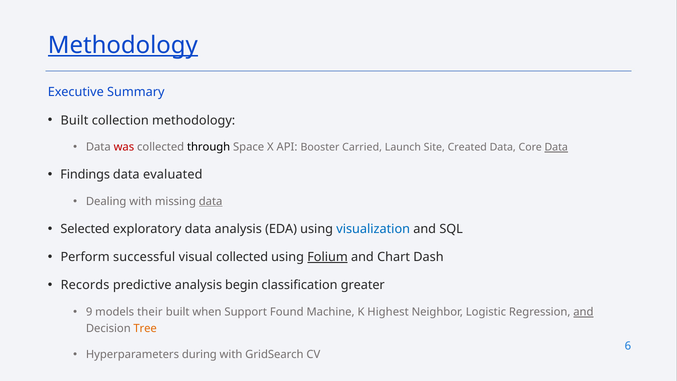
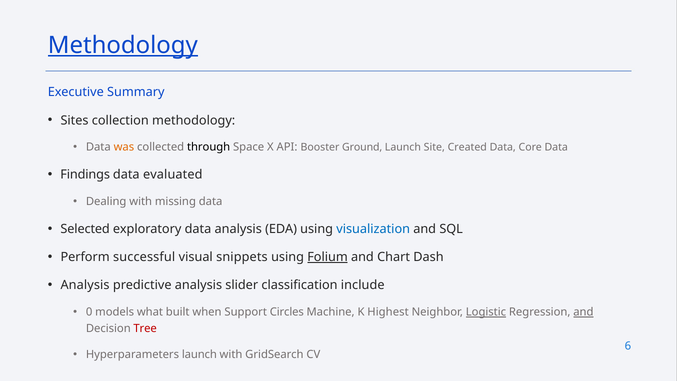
Built: Built -> Sites (75, 120)
was colour: red -> orange (124, 147)
Carried: Carried -> Ground (362, 147)
Data underline: present -> none (556, 147)
data underline: present -> none (211, 201)
visual collected: collected -> snippets (242, 257)
Records: Records -> Analysis (85, 285)
begin: begin -> slider (242, 285)
greater: greater -> include (363, 285)
9: 9 -> 0 (89, 312)
their: their -> what (150, 312)
Found: Found -> Circles (287, 312)
Logistic underline: none -> present (486, 312)
Tree colour: orange -> red (145, 328)
Hyperparameters during: during -> launch (199, 354)
